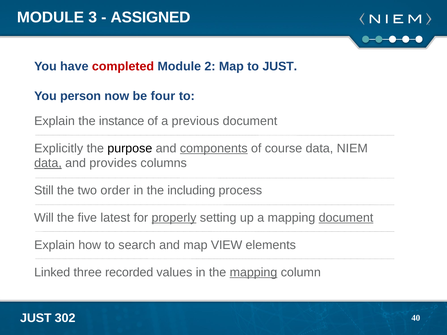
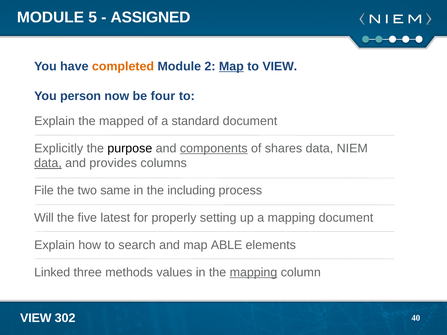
3: 3 -> 5 (93, 17)
completed colour: red -> orange (123, 66)
Map underline: none -> present (231, 66)
to JUST: JUST -> VIEW (280, 66)
instance: instance -> mapped (122, 121)
previous: previous -> standard (195, 121)
course: course -> shares (284, 148)
Still: Still -> File (44, 191)
order: order -> same (115, 191)
properly underline: present -> none (174, 218)
document underline: present -> none (346, 218)
VIEW: VIEW -> ABLE (227, 245)
recorded: recorded -> methods (129, 273)
JUST: JUST -> VIEW (36, 318)
